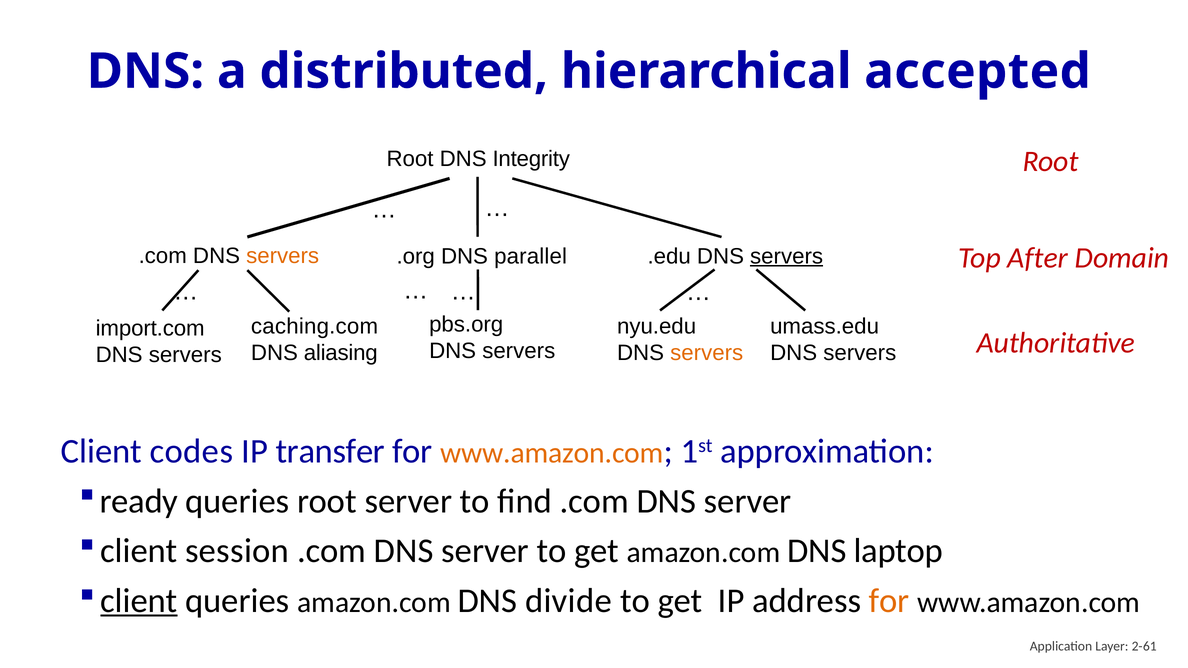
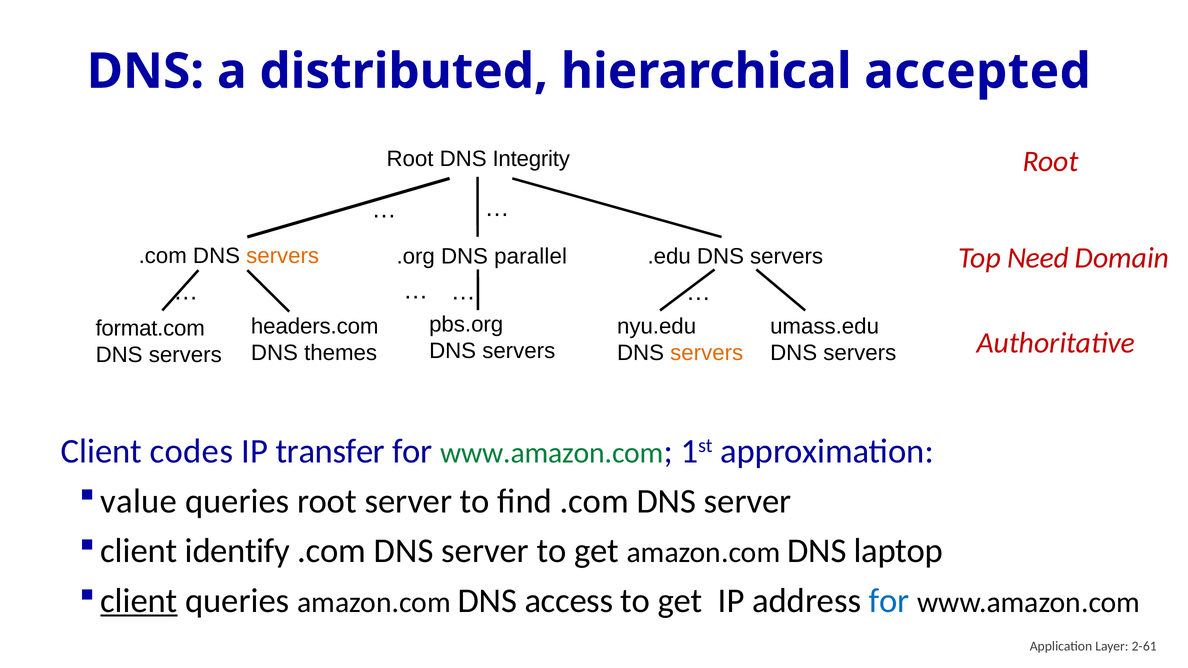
servers underline: present -> none (787, 256)
After: After -> Need (1038, 258)
caching.com: caching.com -> headers.com (315, 326)
import.com: import.com -> format.com (150, 328)
aliasing: aliasing -> themes (341, 353)
www.amazon.com colour: orange -> green (552, 453)
ready: ready -> value (139, 501)
session: session -> identify (237, 551)
divide: divide -> access (569, 601)
for colour: orange -> blue (889, 601)
